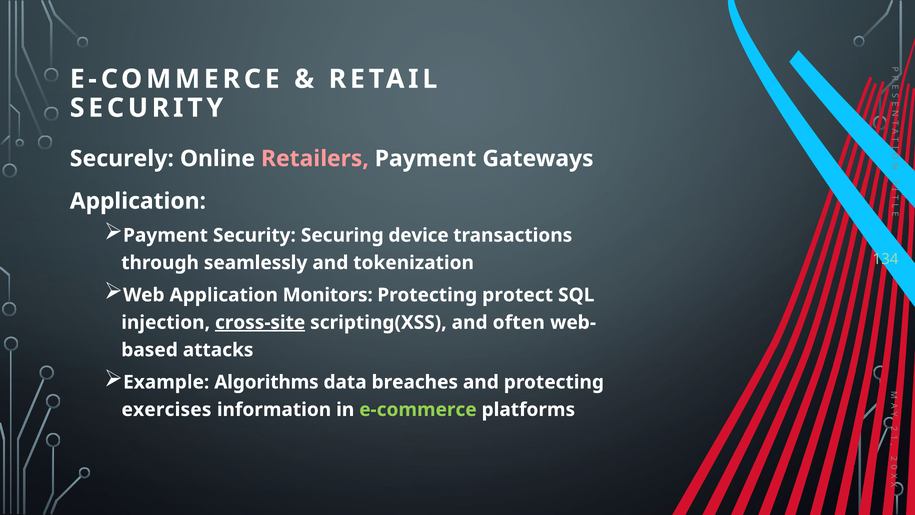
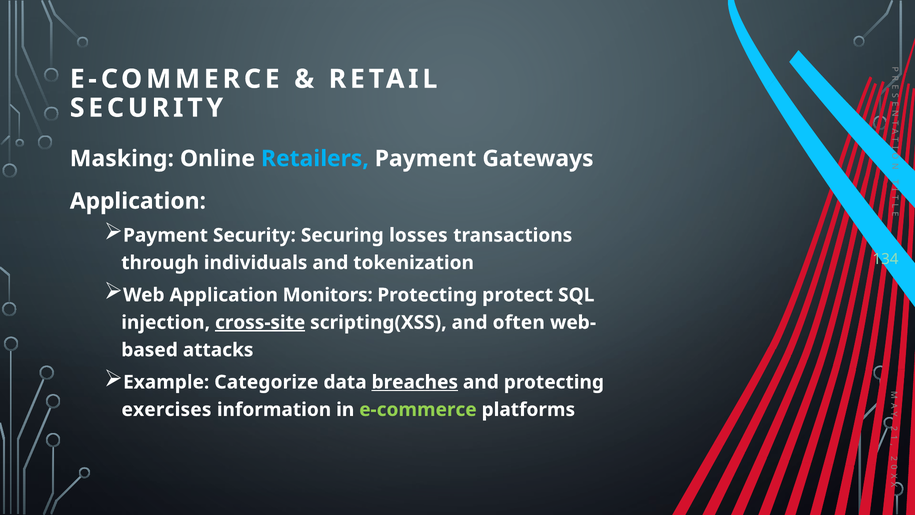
Securely: Securely -> Masking (122, 159)
Retailers colour: pink -> light blue (315, 159)
device: device -> losses (418, 235)
seamlessly: seamlessly -> individuals (256, 263)
Algorithms: Algorithms -> Categorize (266, 382)
breaches underline: none -> present (415, 382)
